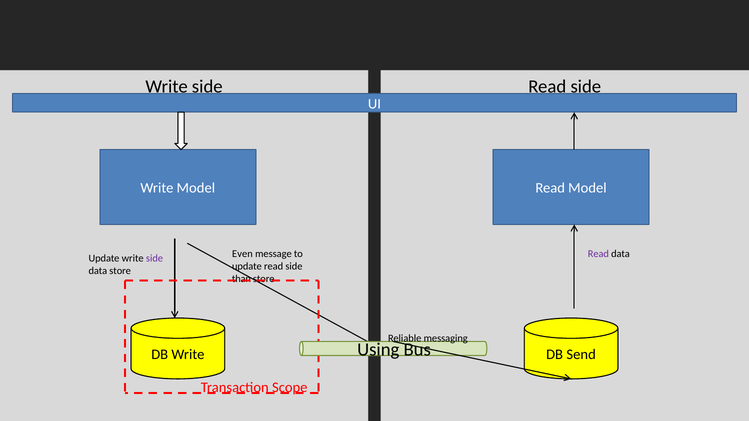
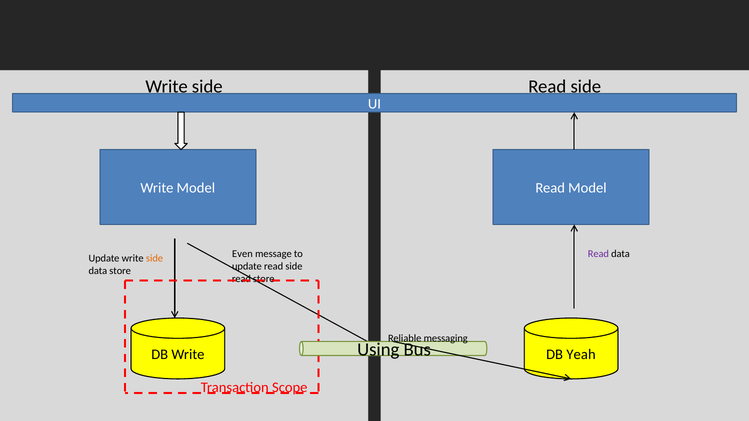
side colour: purple -> orange (154, 259)
than: than -> read (241, 279)
Send: Send -> Yeah (581, 355)
